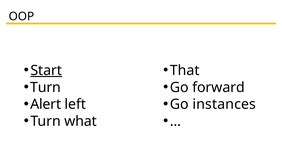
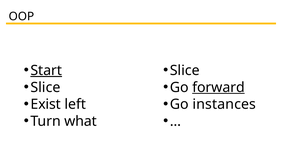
That: That -> Slice (185, 70)
Turn: Turn -> Slice (45, 87)
forward underline: none -> present (219, 87)
Alert: Alert -> Exist (46, 104)
